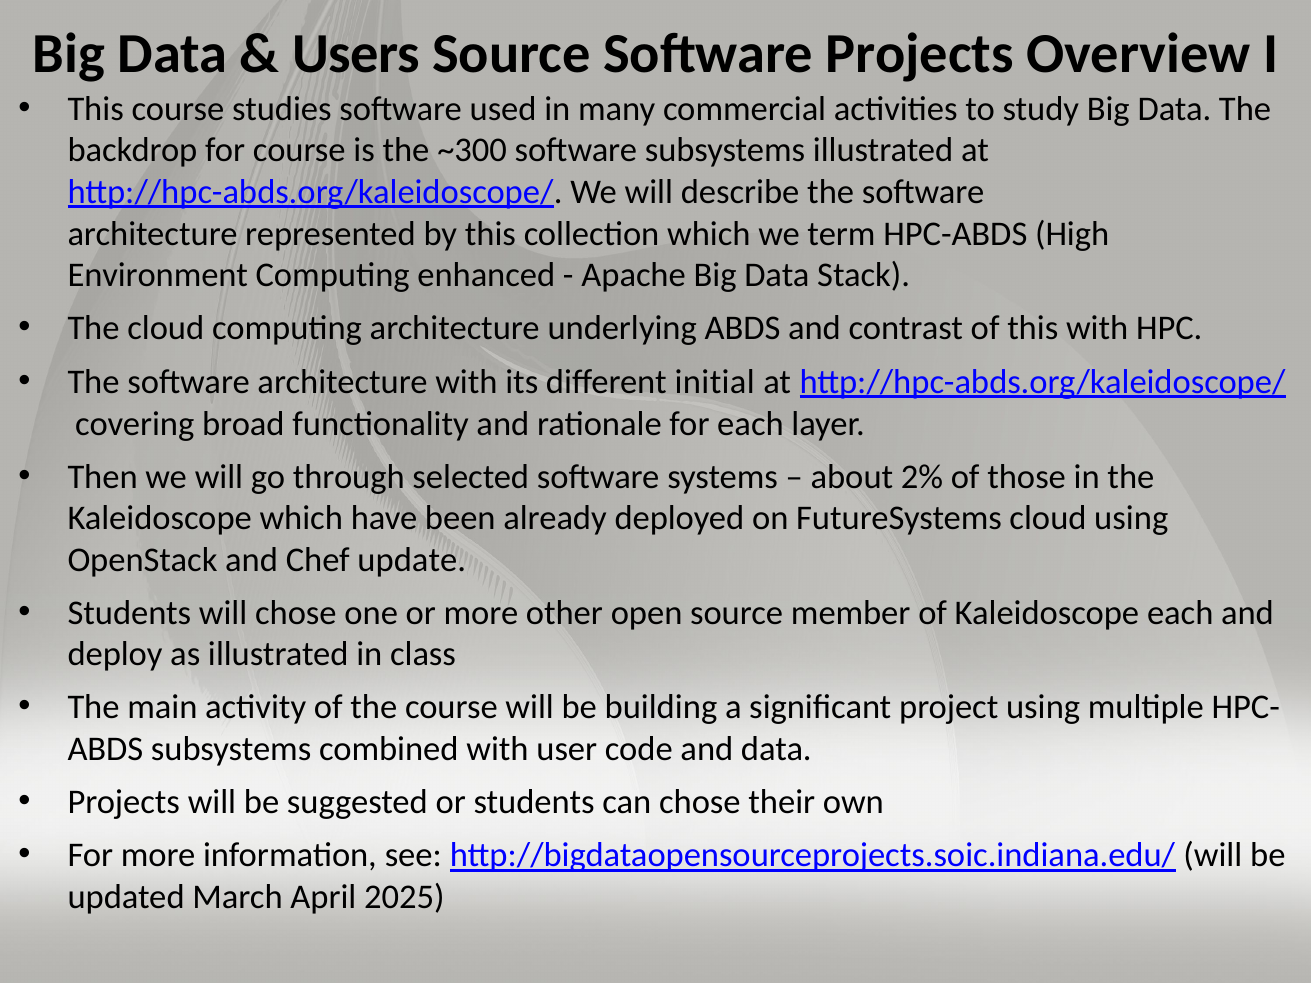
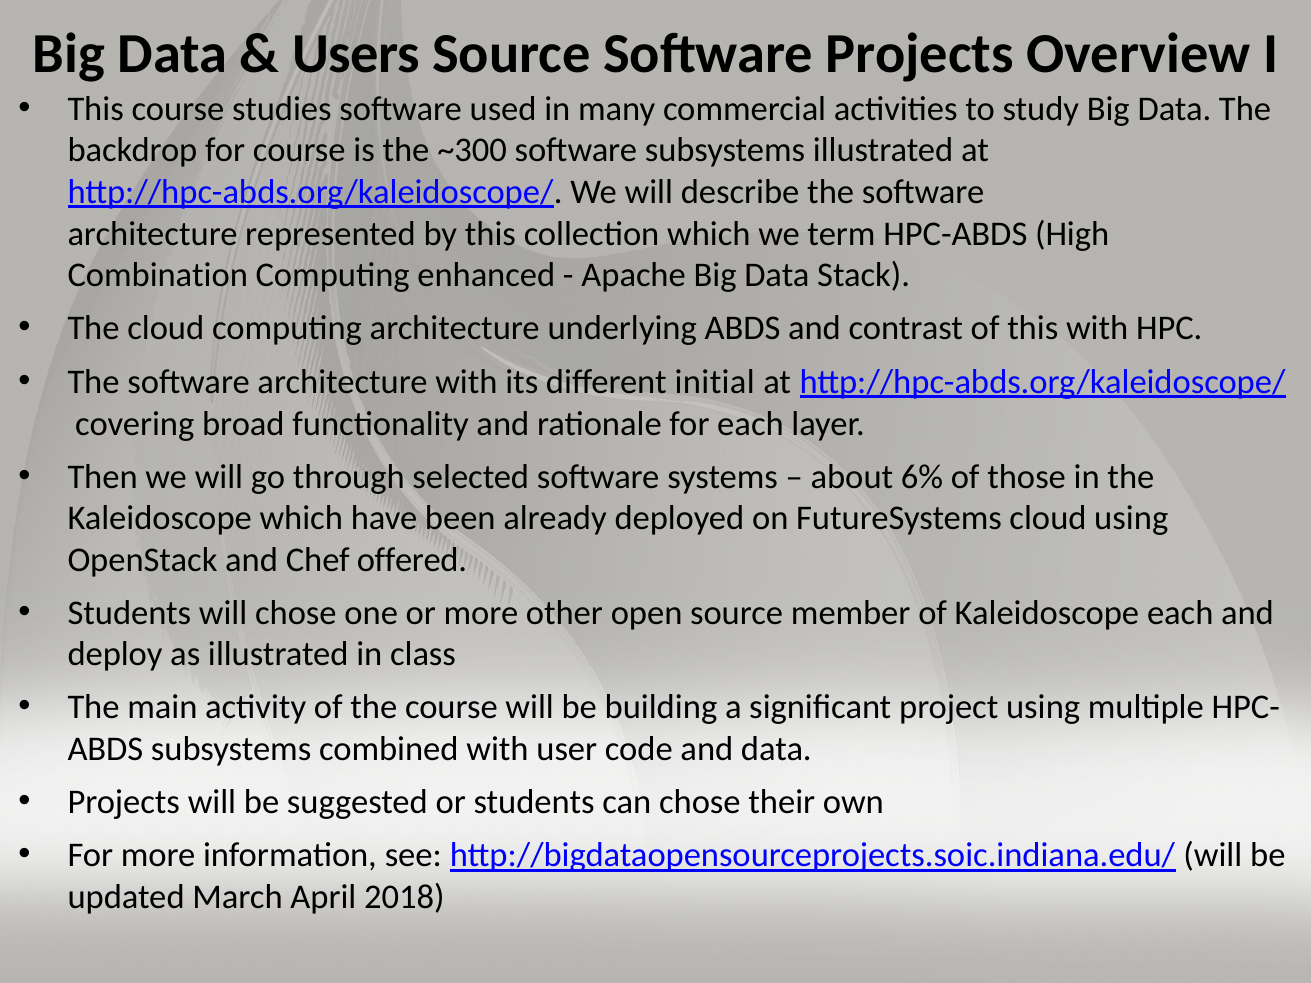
Environment: Environment -> Combination (158, 275)
2%: 2% -> 6% (922, 477)
update: update -> offered (412, 560)
2025: 2025 -> 2018 (404, 898)
